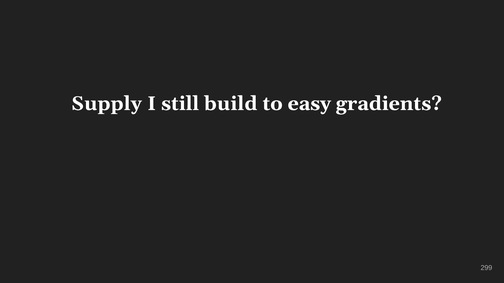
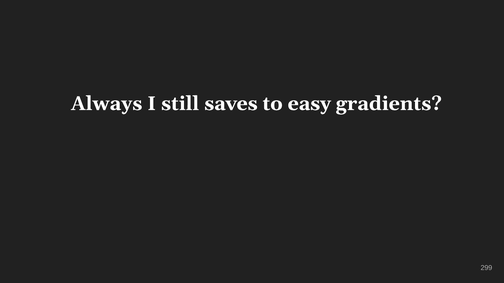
Supply: Supply -> Always (107, 104)
build: build -> saves (231, 104)
